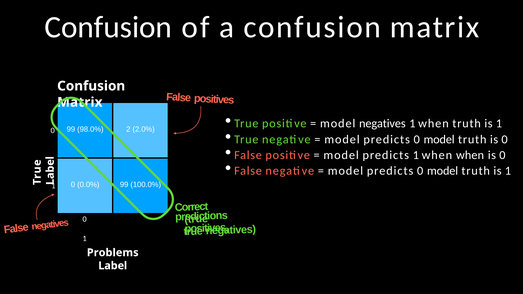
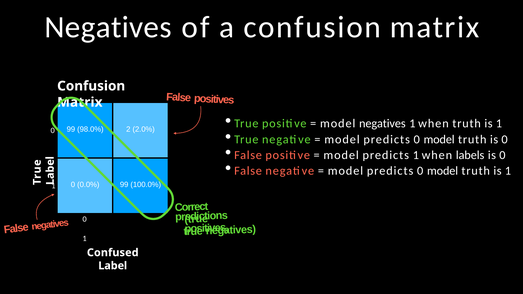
Confusion: Confusion -> Negatives (108, 27)
when when: when -> labels (470, 155)
Problems: Problems -> Confused (113, 253)
